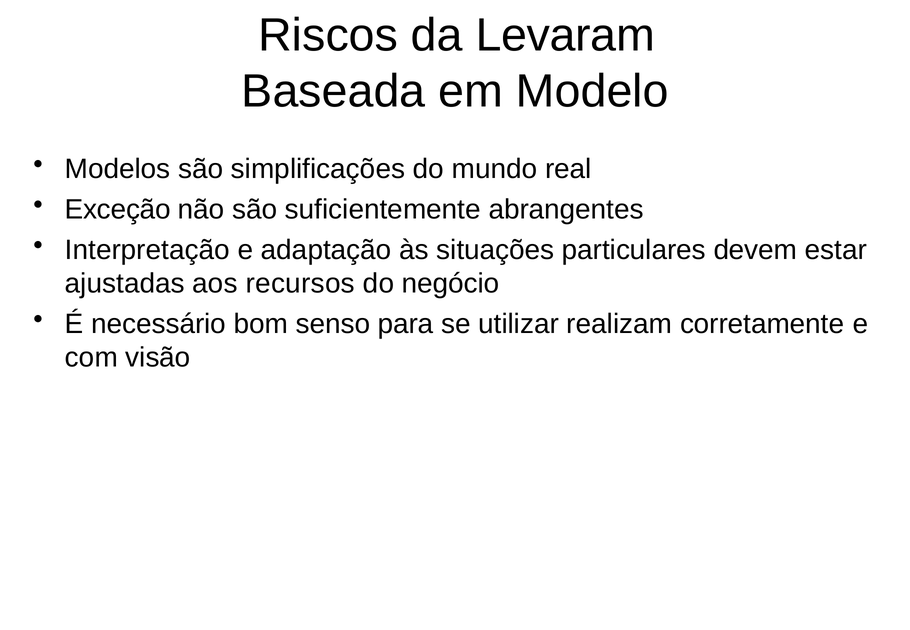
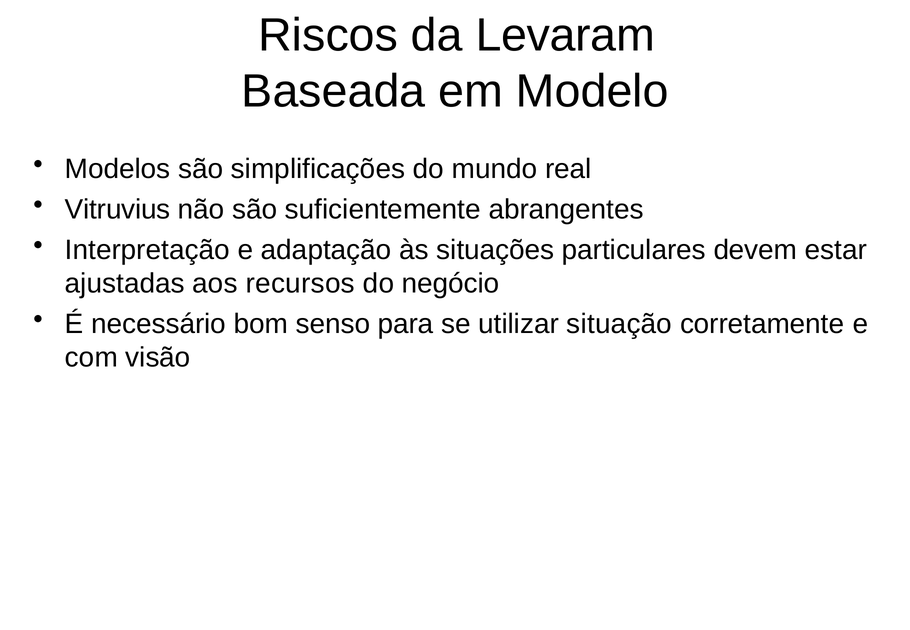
Exceção: Exceção -> Vitruvius (118, 210)
realizam: realizam -> situação (619, 324)
